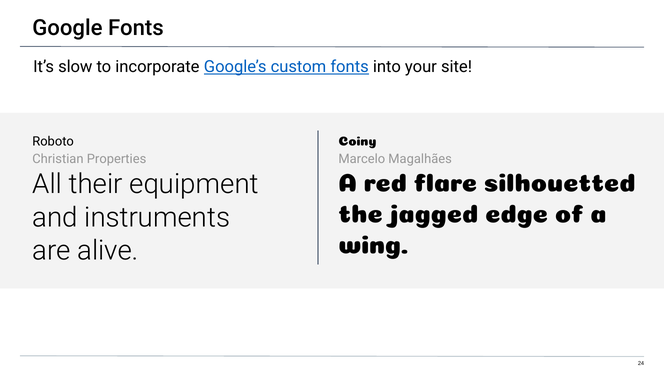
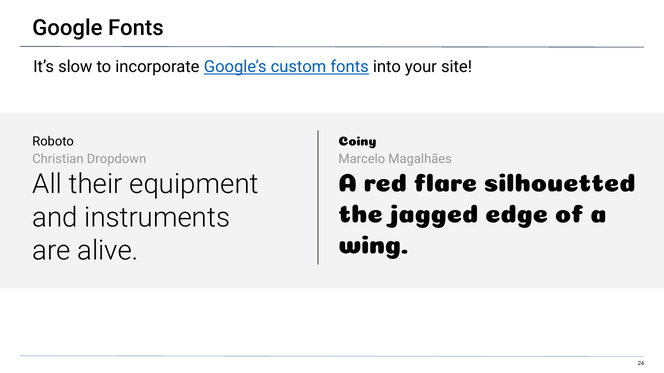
Properties: Properties -> Dropdown (117, 159)
